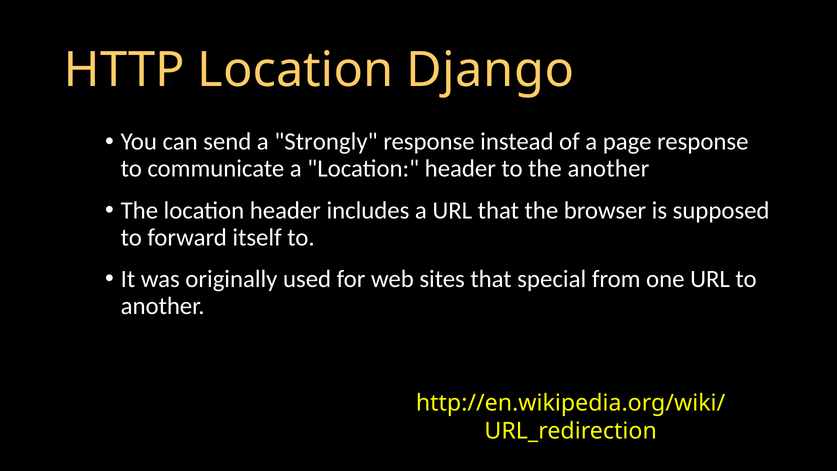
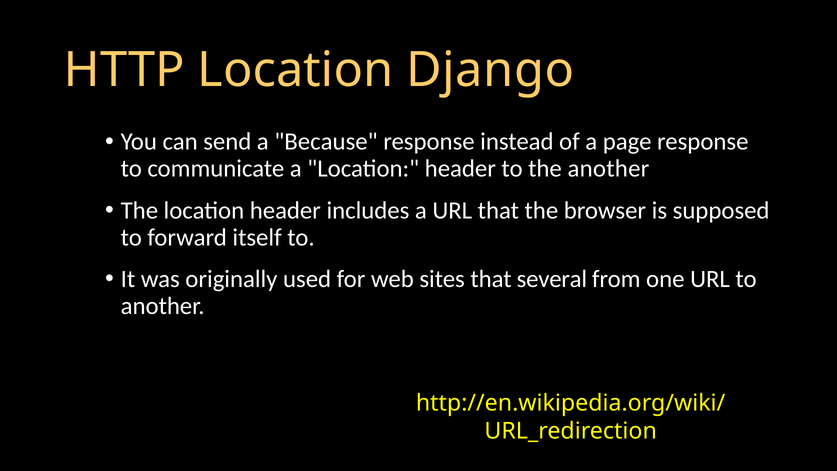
Strongly: Strongly -> Because (326, 142)
special: special -> several (552, 279)
